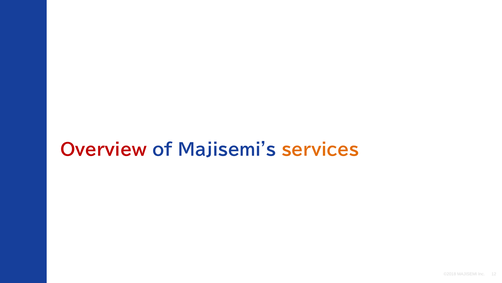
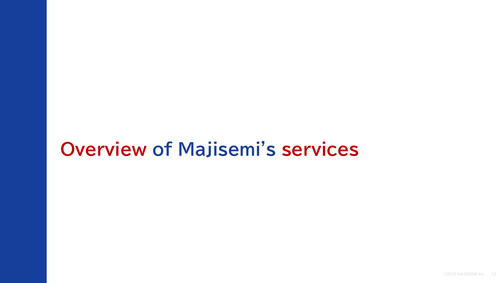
services colour: orange -> red (320, 149)
